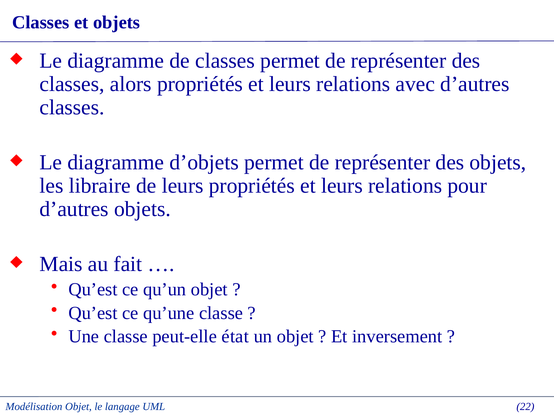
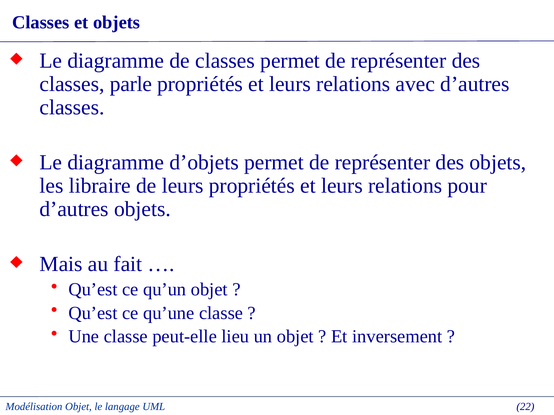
alors: alors -> parle (131, 84)
état: état -> lieu (235, 337)
